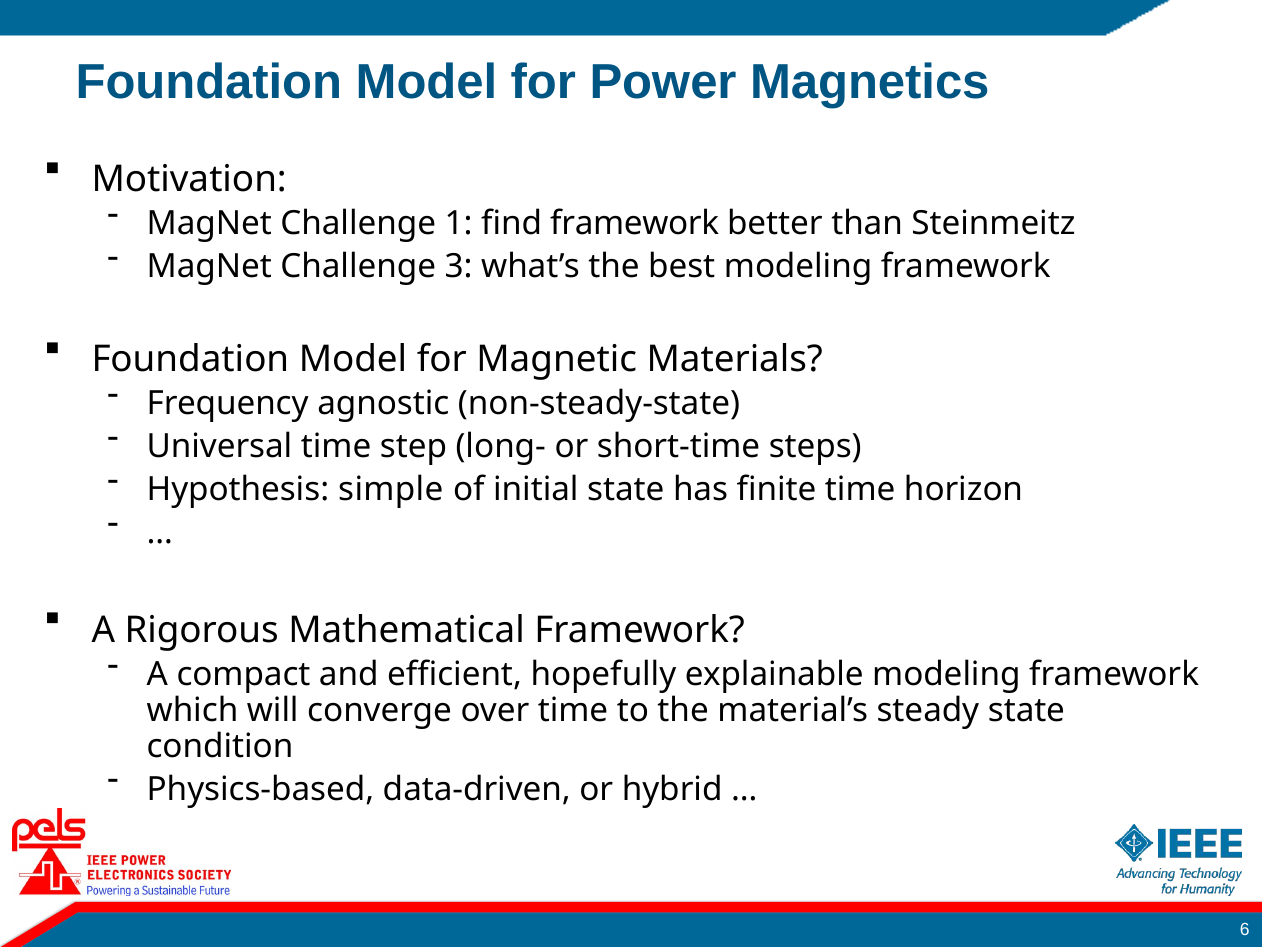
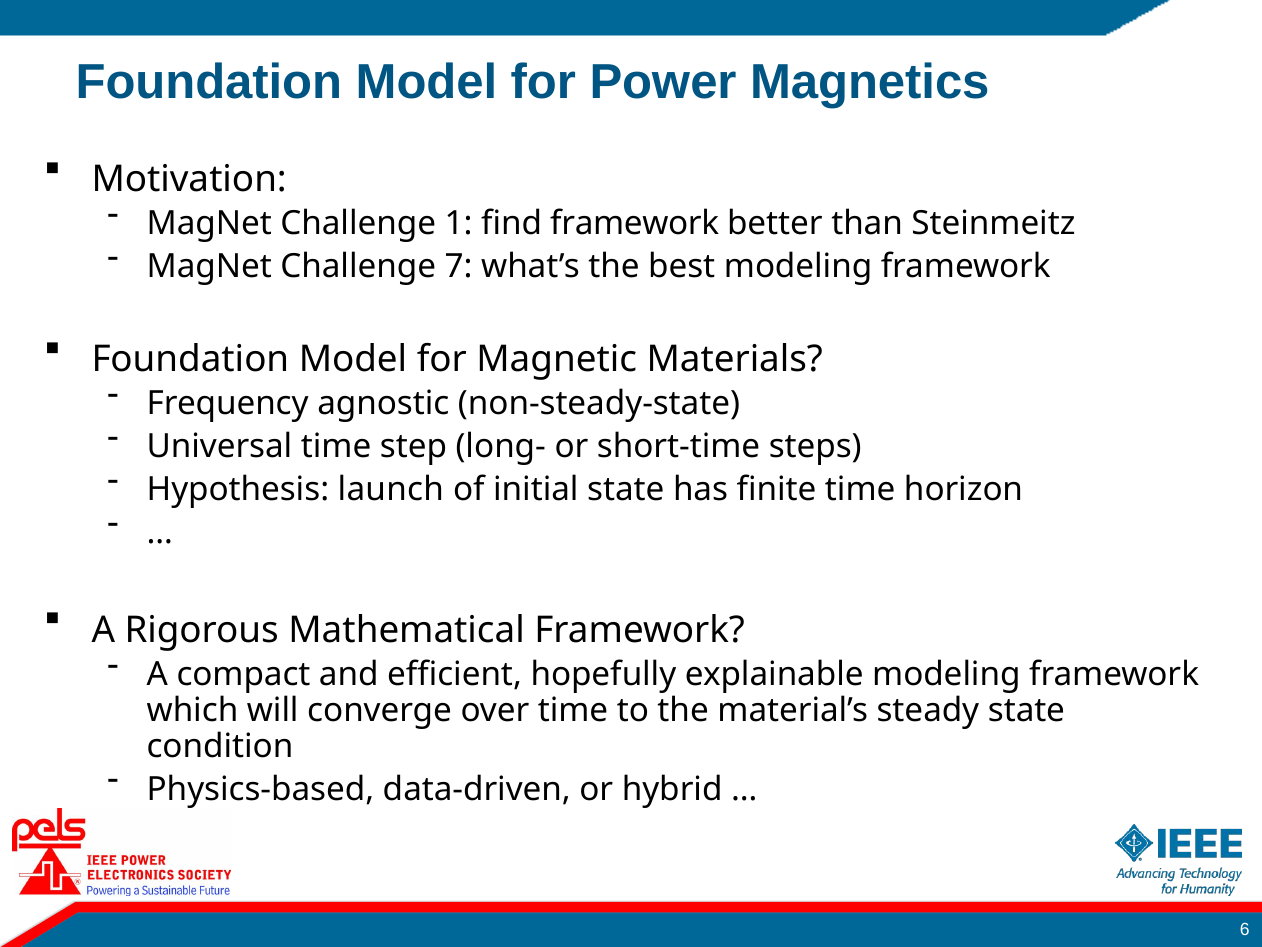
3: 3 -> 7 (459, 267)
simple: simple -> launch (391, 489)
